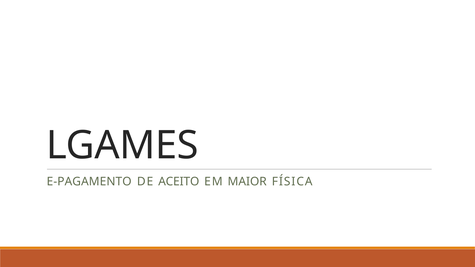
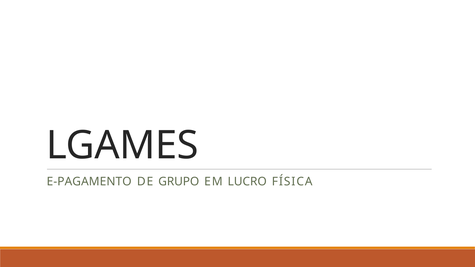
ACEITO: ACEITO -> GRUPO (179, 182)
MAIOR: MAIOR -> LUCRO (247, 182)
